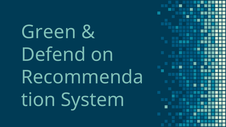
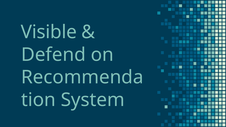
Green: Green -> Visible (49, 32)
